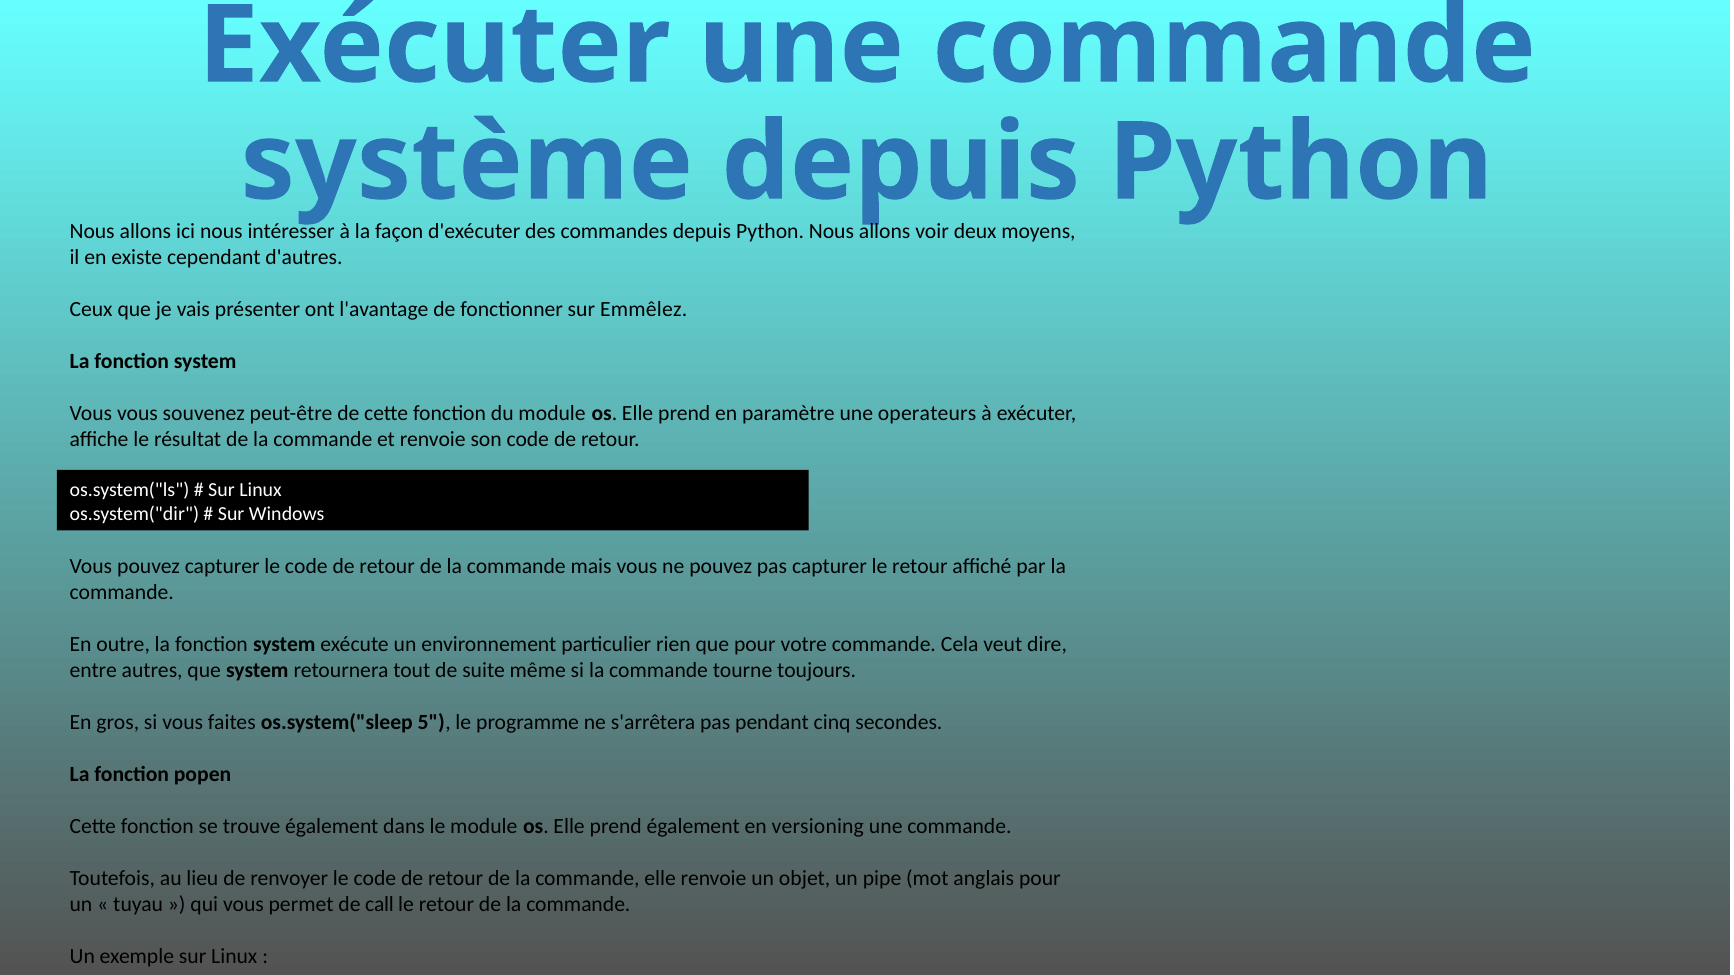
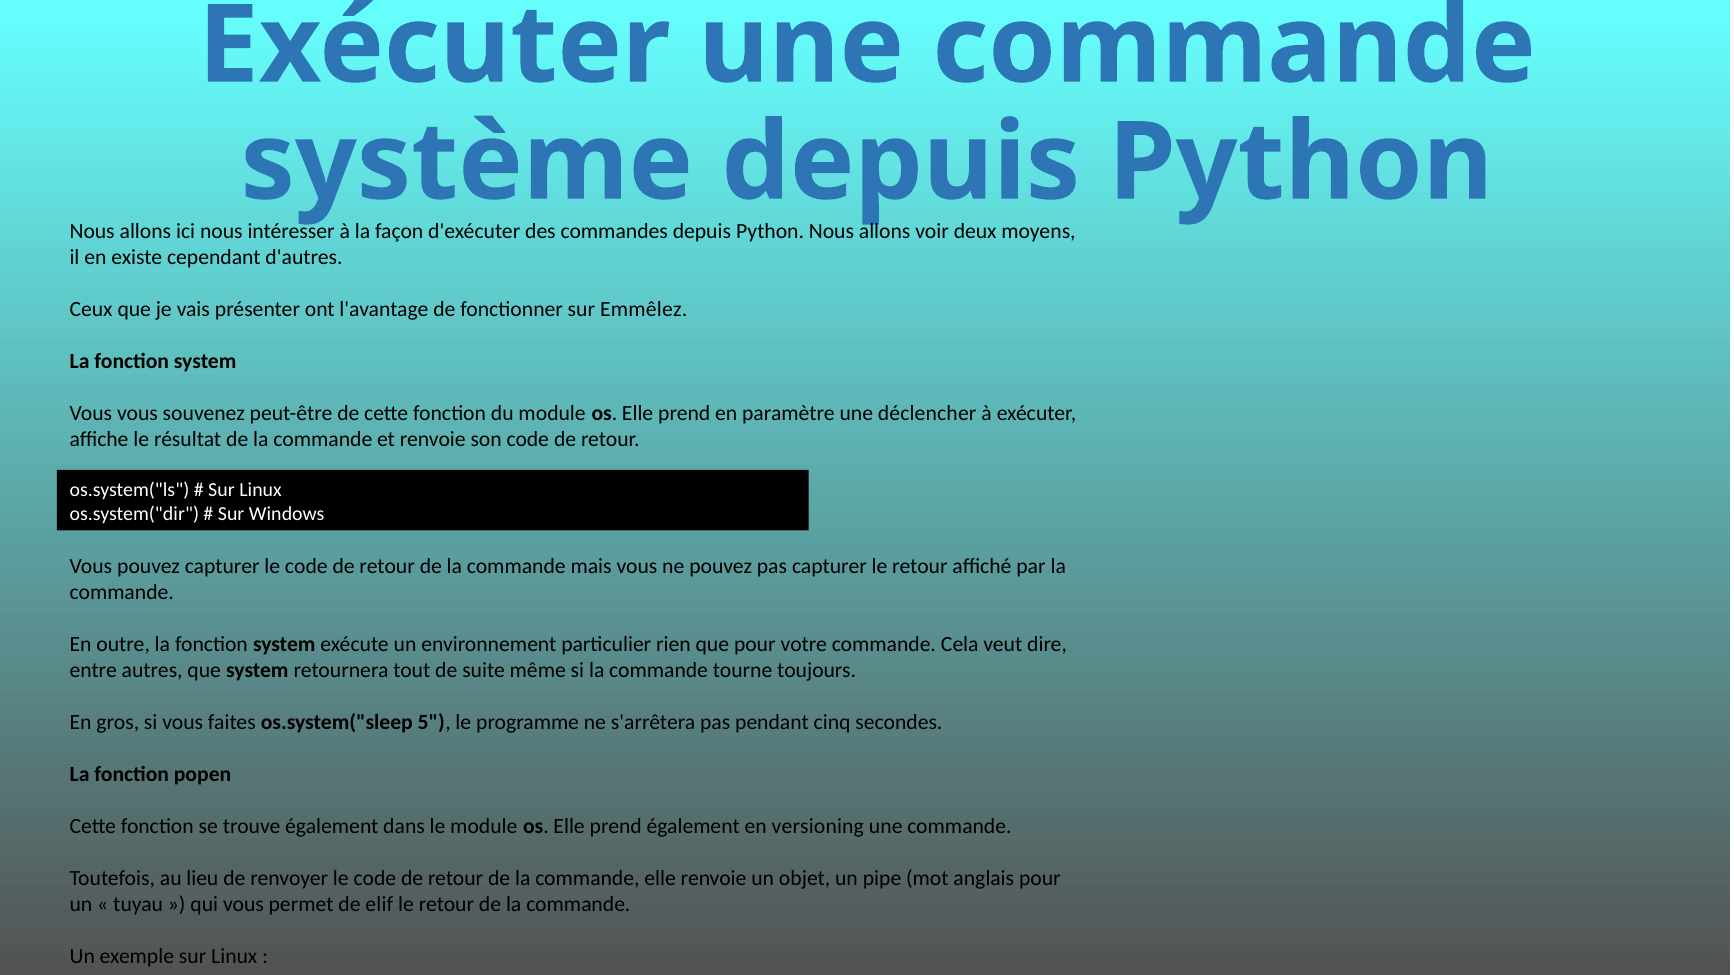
operateurs: operateurs -> déclencher (927, 413)
call: call -> elif (379, 905)
